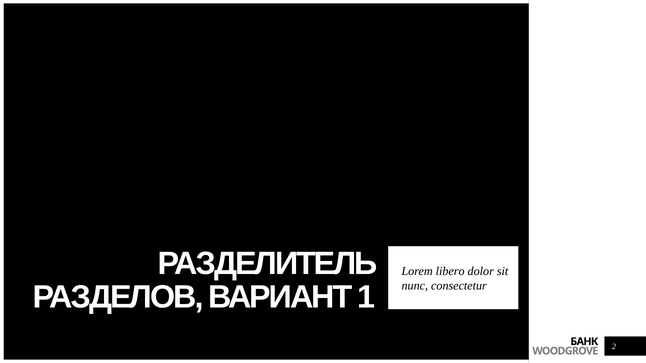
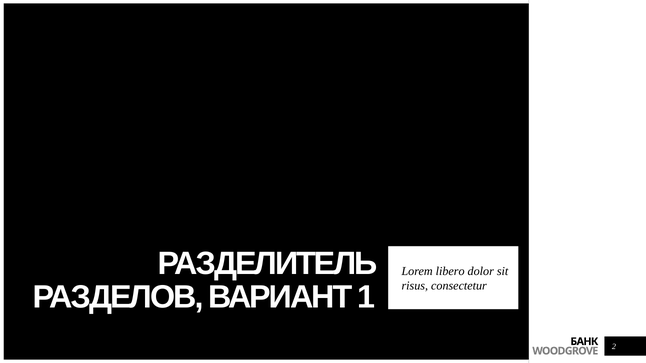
nunc: nunc -> risus (415, 286)
